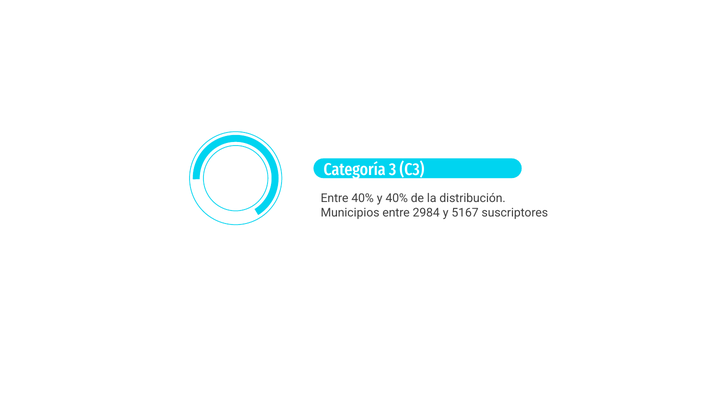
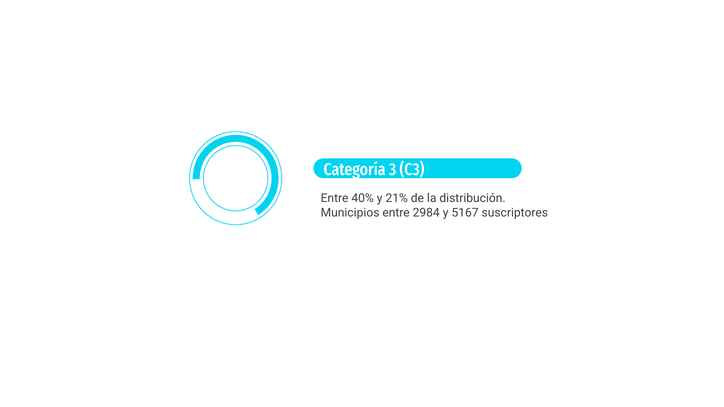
y 40%: 40% -> 21% (397, 199)
